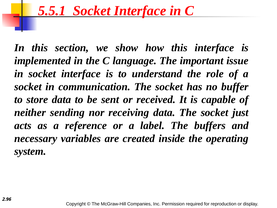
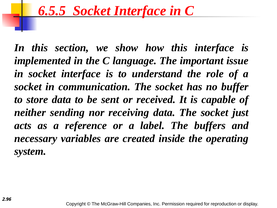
5.5.1: 5.5.1 -> 6.5.5 (52, 11)
